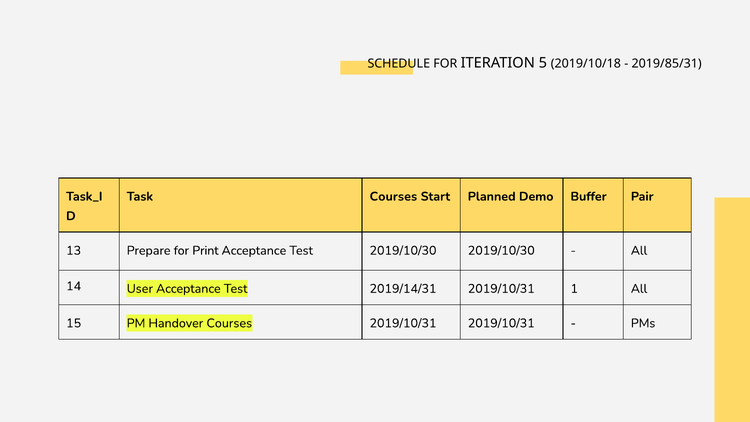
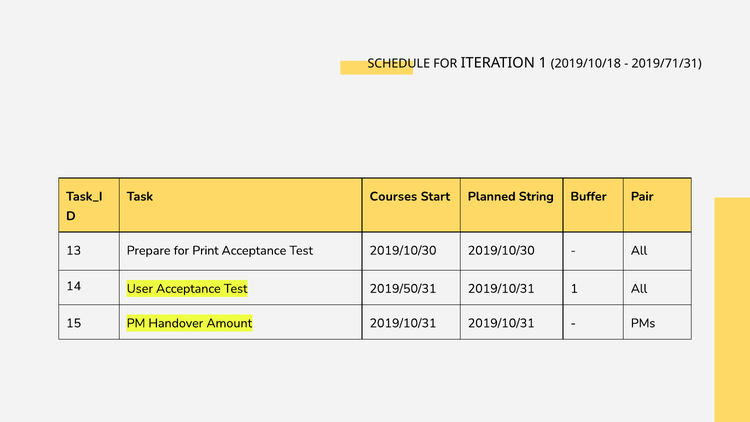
ITERATION 5: 5 -> 1 (543, 63)
2019/85/31: 2019/85/31 -> 2019/71/31 (667, 63)
Demo: Demo -> String (536, 196)
2019/14/31: 2019/14/31 -> 2019/50/31 (403, 289)
Handover Courses: Courses -> Amount (229, 323)
